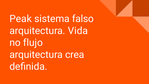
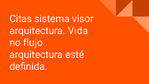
Peak: Peak -> Citas (21, 19)
falso: falso -> visor (83, 19)
crea: crea -> esté (75, 55)
